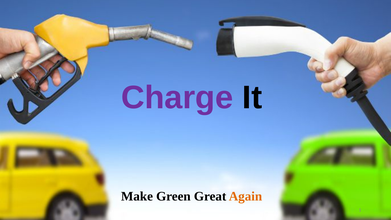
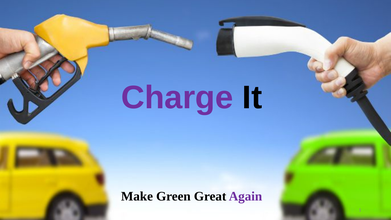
Again colour: orange -> purple (245, 196)
